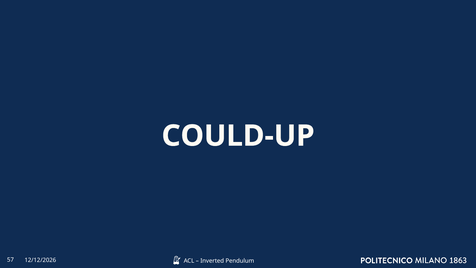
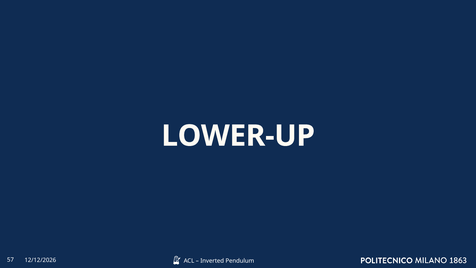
COULD-UP: COULD-UP -> LOWER-UP (238, 136)
